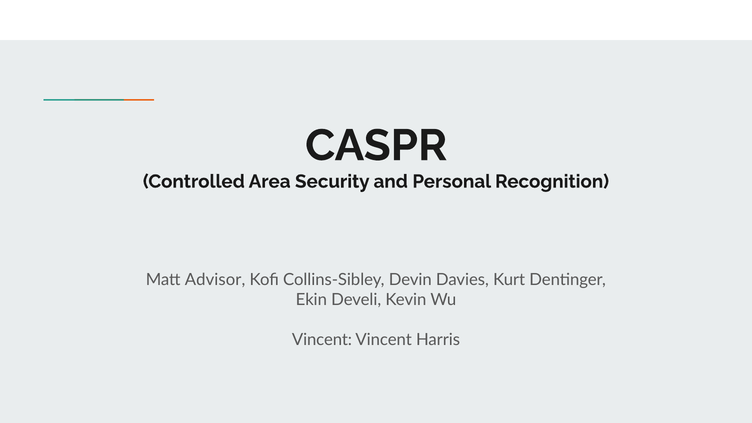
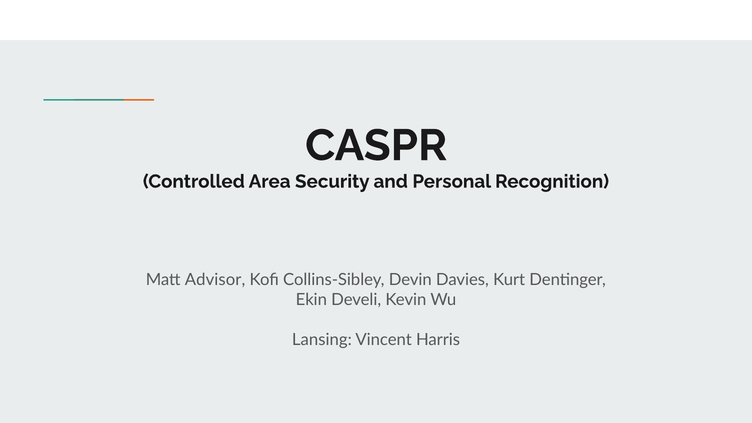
Vincent: Vincent -> Lansing (322, 340)
